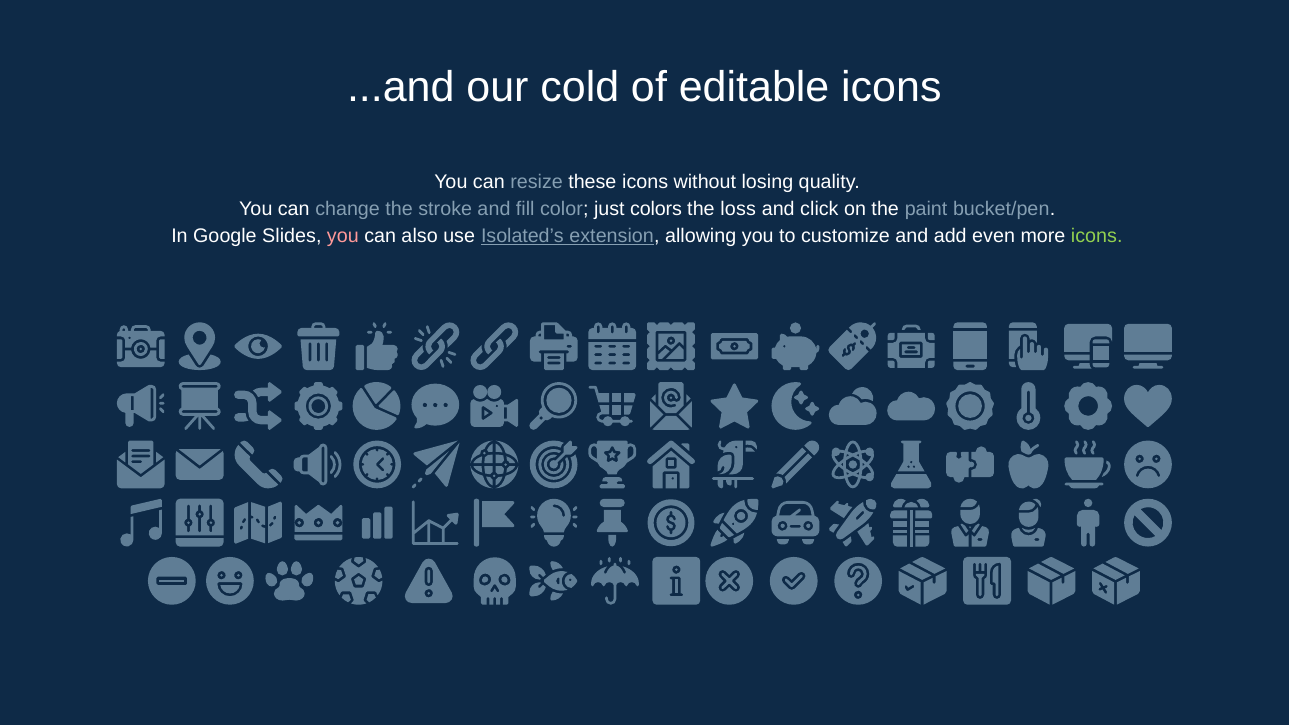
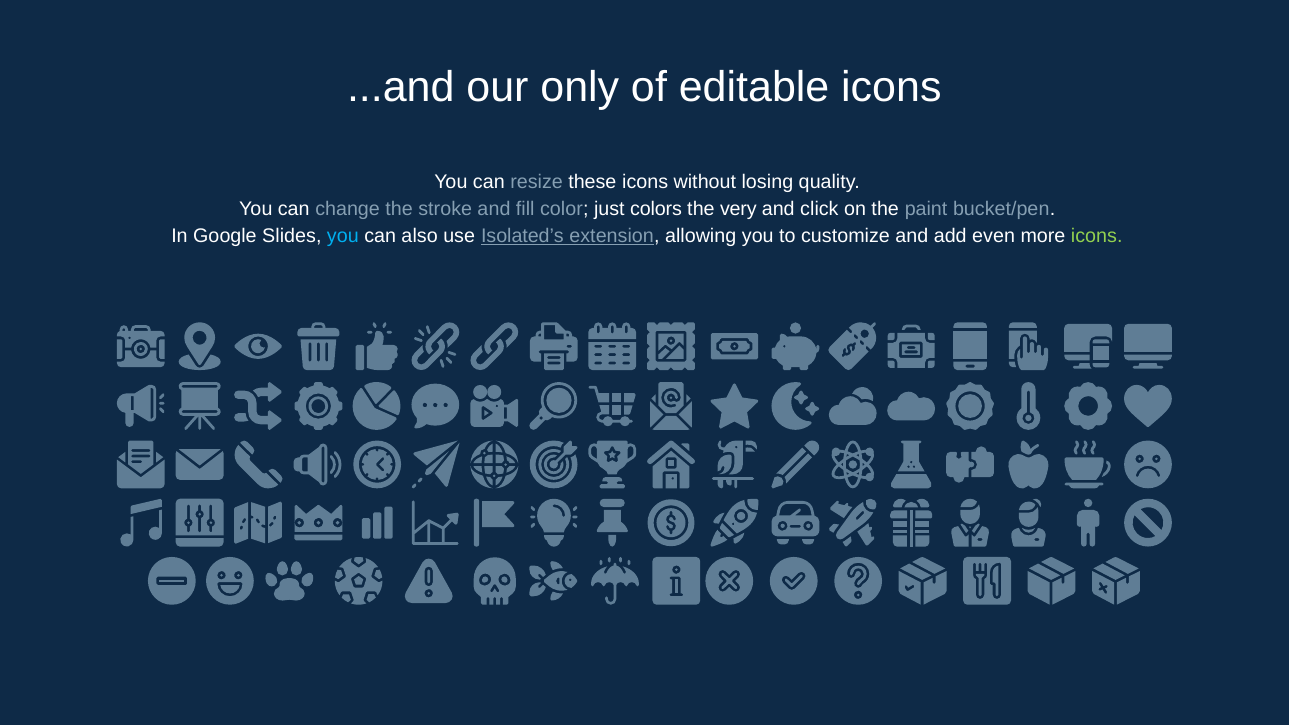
cold: cold -> only (580, 87)
loss: loss -> very (738, 209)
you colour: pink -> light blue (343, 236)
